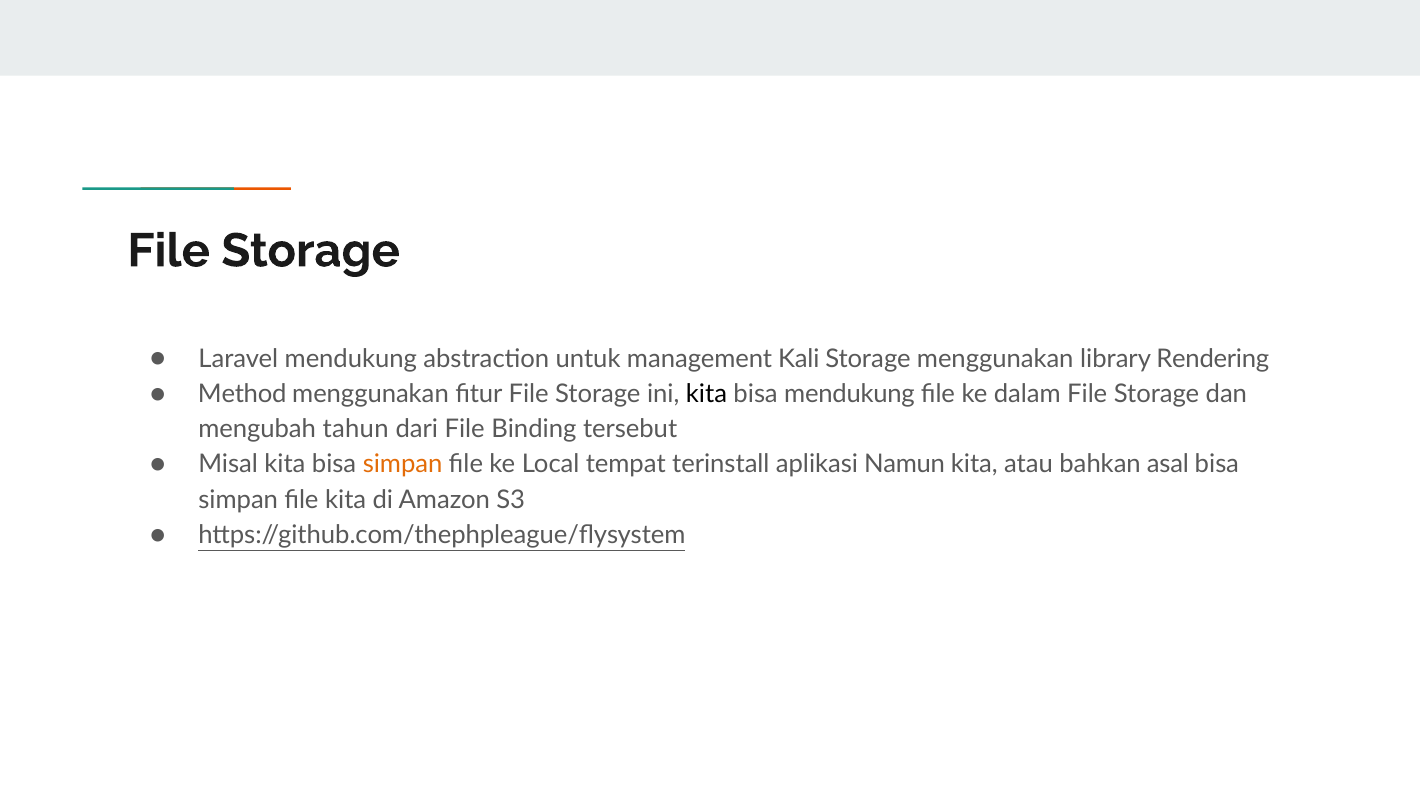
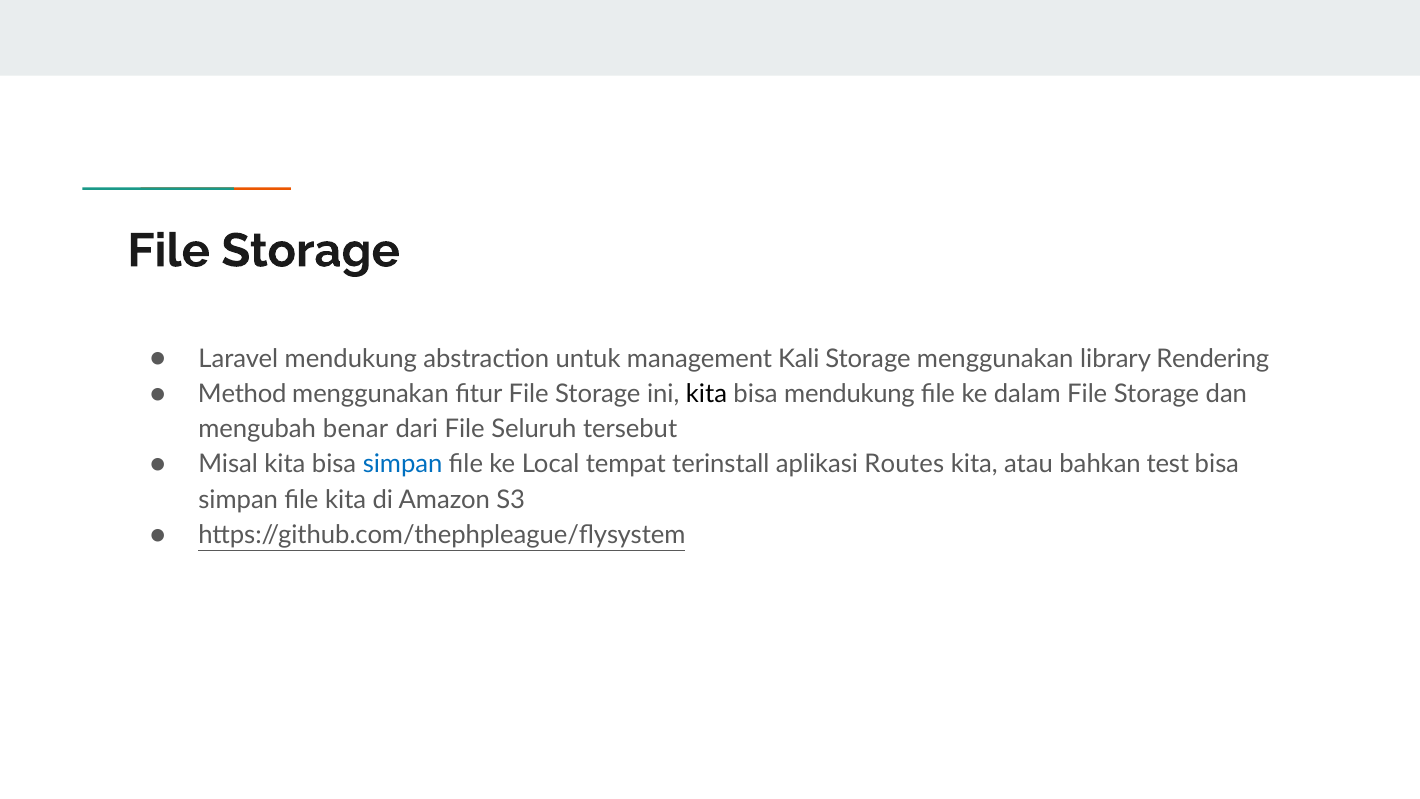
tahun: tahun -> benar (356, 429)
Binding: Binding -> Seluruh (534, 429)
simpan colour: orange -> blue (403, 464)
Namun: Namun -> Routes (904, 464)
asal: asal -> test (1168, 464)
